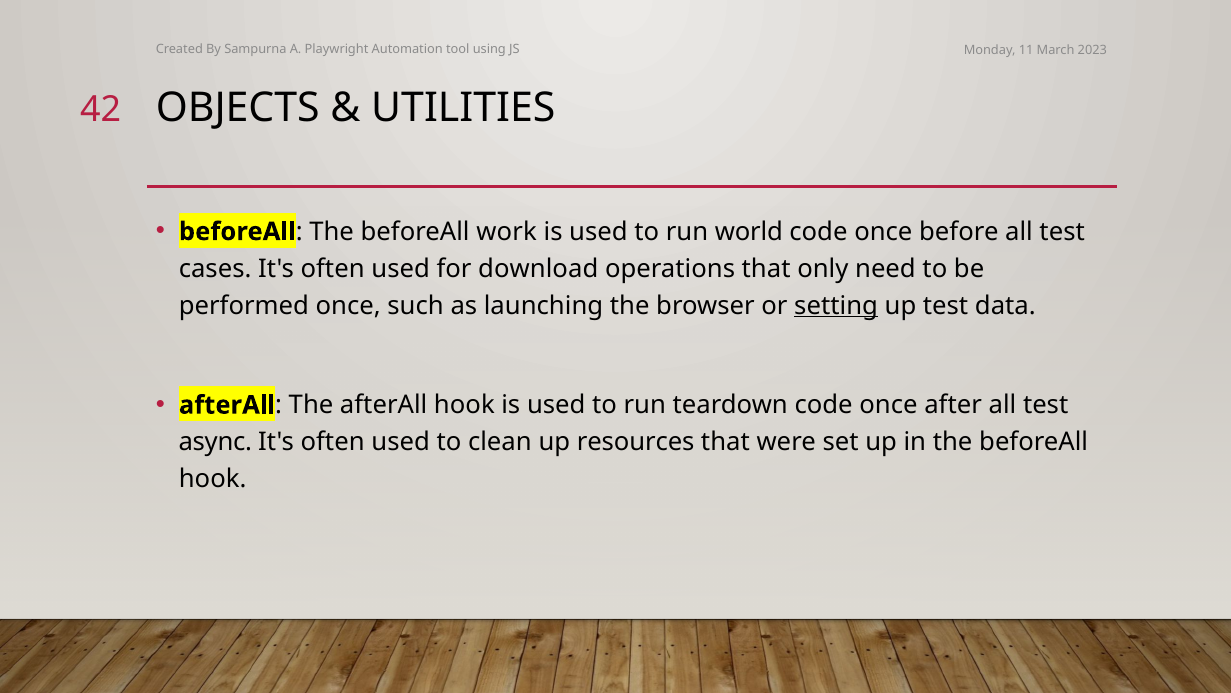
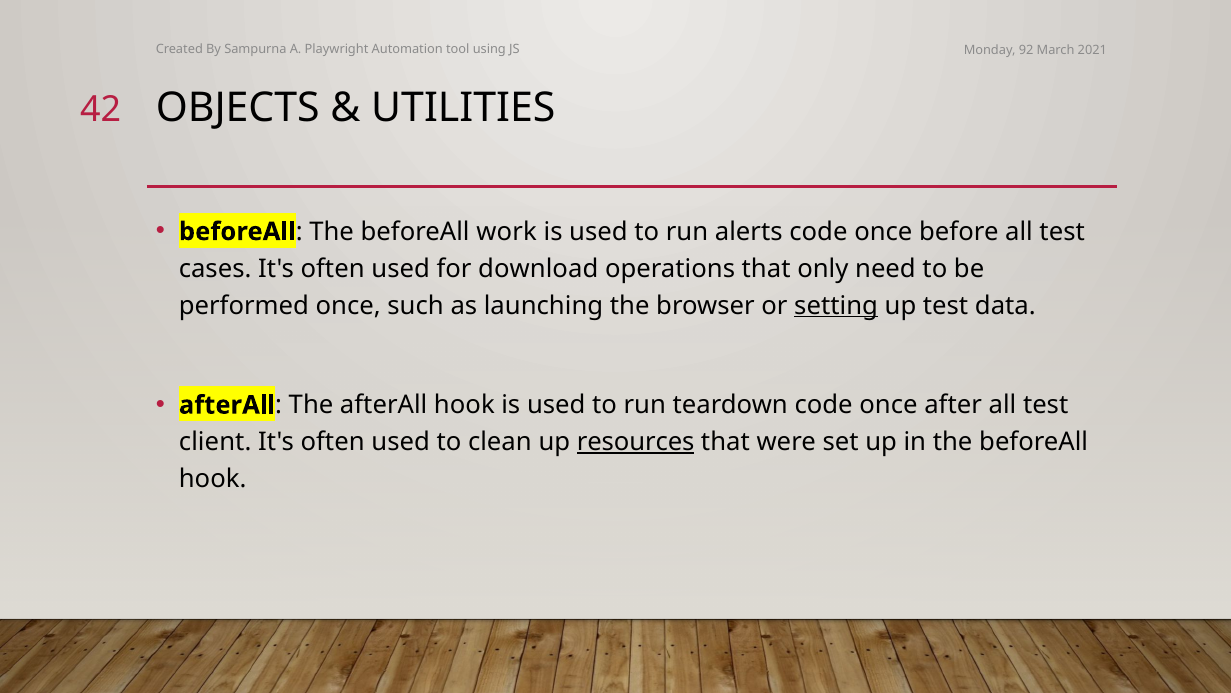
11: 11 -> 92 (1026, 50)
2023: 2023 -> 2021 (1092, 50)
world: world -> alerts (749, 231)
async: async -> client (215, 442)
resources underline: none -> present (636, 442)
